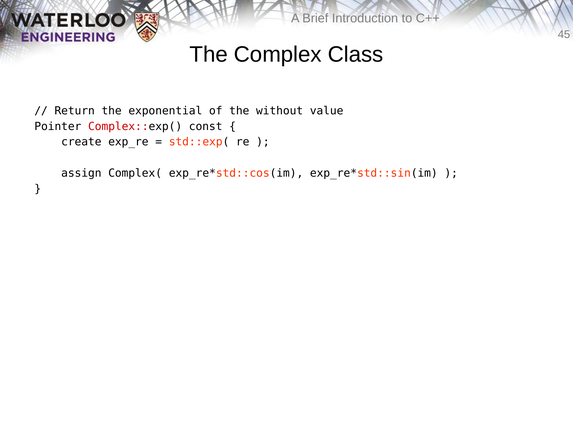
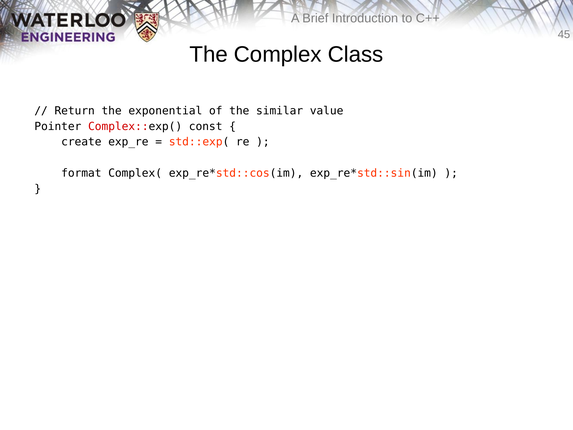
without: without -> similar (280, 111)
assign: assign -> format (81, 173)
